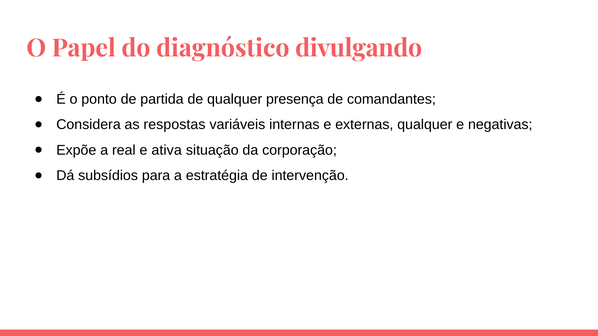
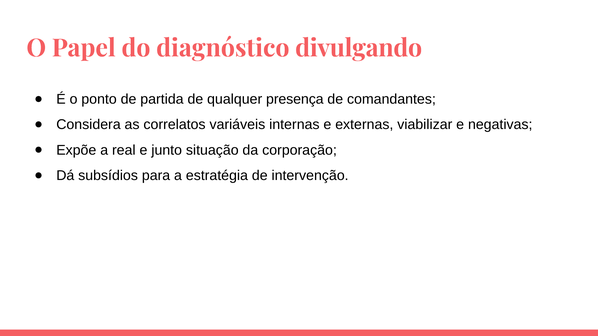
respostas: respostas -> correlatos (175, 125)
externas qualquer: qualquer -> viabilizar (425, 125)
ativa: ativa -> junto (167, 150)
